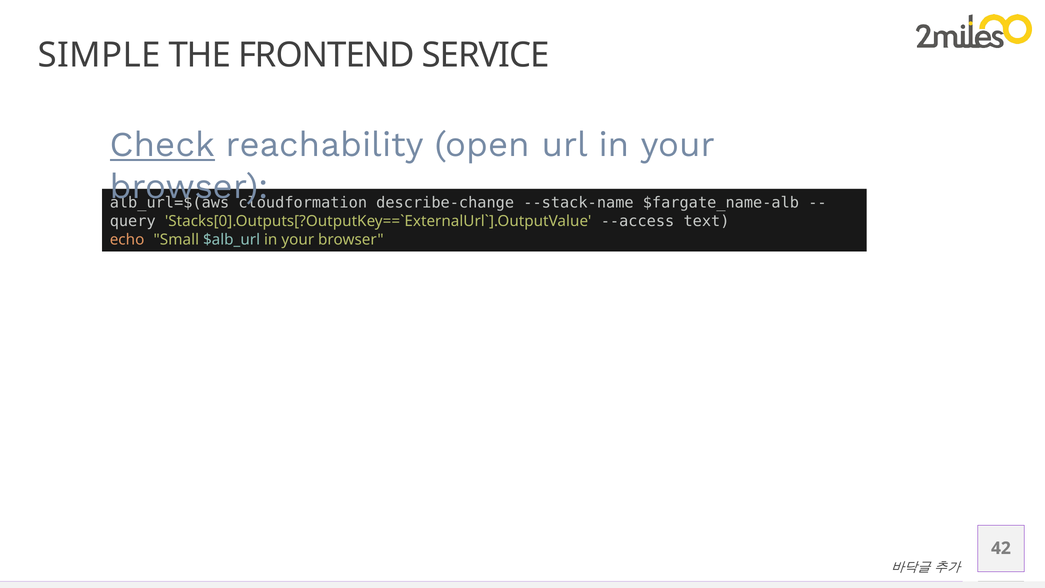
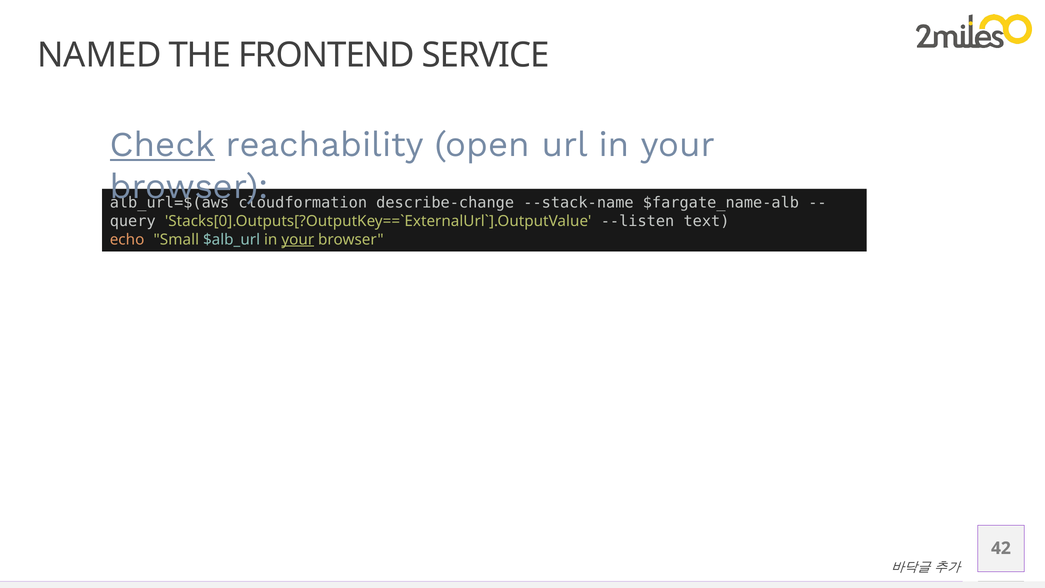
SIMPLE: SIMPLE -> NAMED (99, 55)
--access: --access -> --listen (638, 221)
your underline: none -> present (298, 239)
